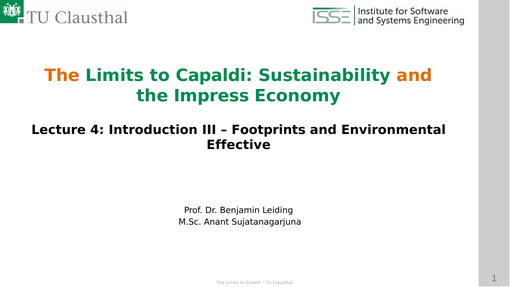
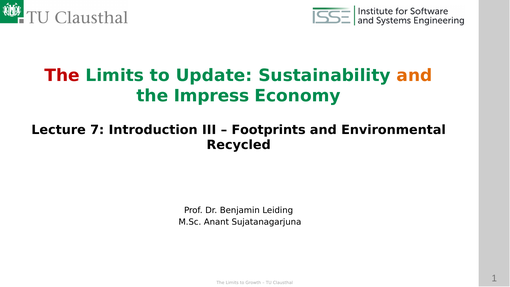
The colour: orange -> red (62, 76)
Capaldi: Capaldi -> Update (214, 76)
4: 4 -> 7 (97, 130)
Effective: Effective -> Recycled (239, 145)
